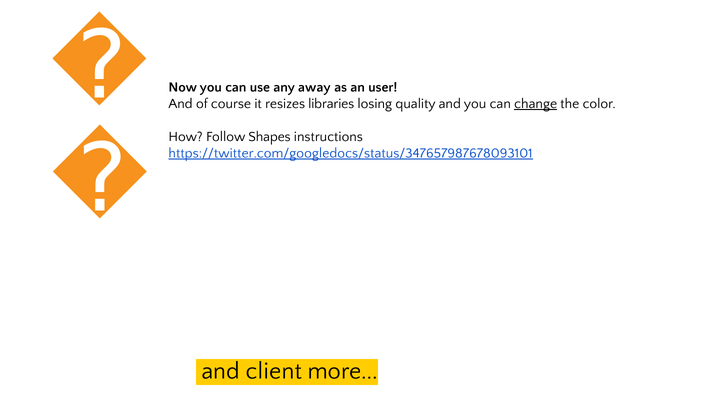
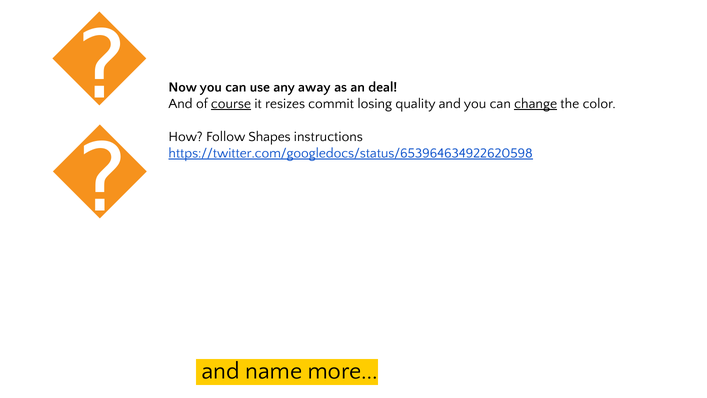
user: user -> deal (383, 87)
course underline: none -> present (231, 103)
libraries: libraries -> commit (331, 103)
https://twitter.com/googledocs/status/347657987678093101: https://twitter.com/googledocs/status/347657987678093101 -> https://twitter.com/googledocs/status/653964634922620598 (351, 153)
client: client -> name (274, 371)
